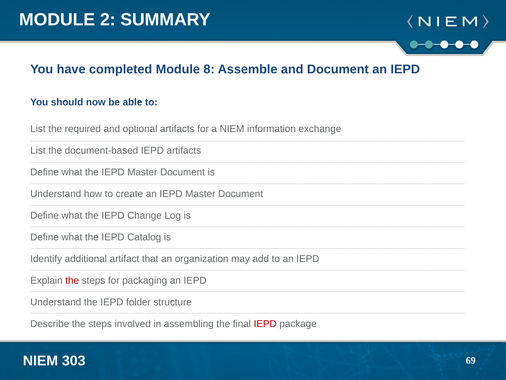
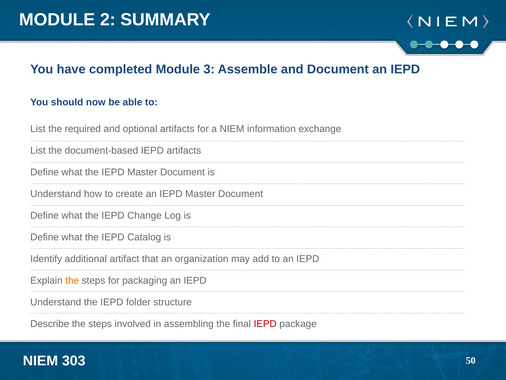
8: 8 -> 3 (209, 69)
the colour: red -> orange (72, 280)
69: 69 -> 50 (471, 360)
